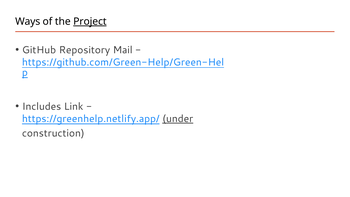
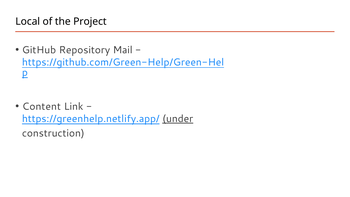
Ways: Ways -> Local (28, 21)
Project underline: present -> none (90, 21)
Includes: Includes -> Content (41, 106)
